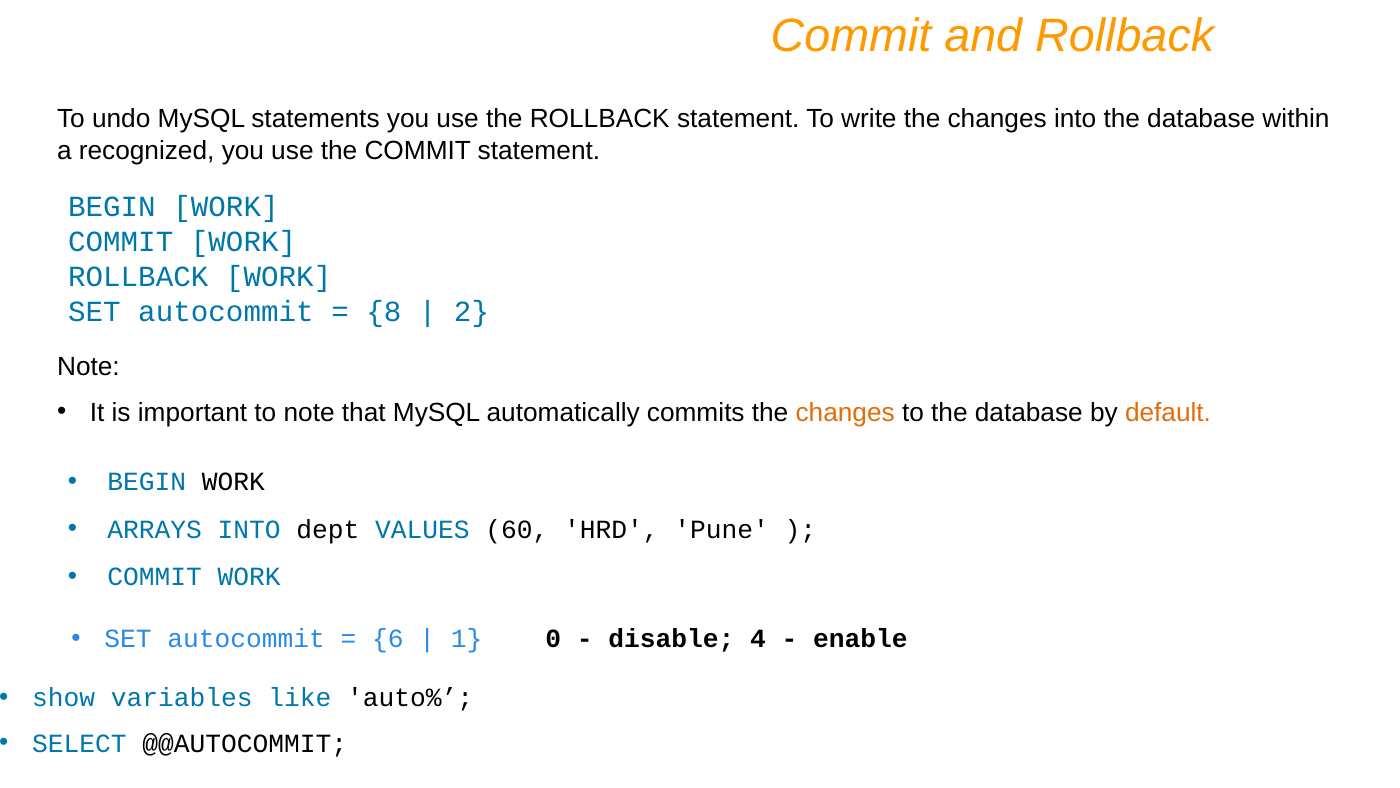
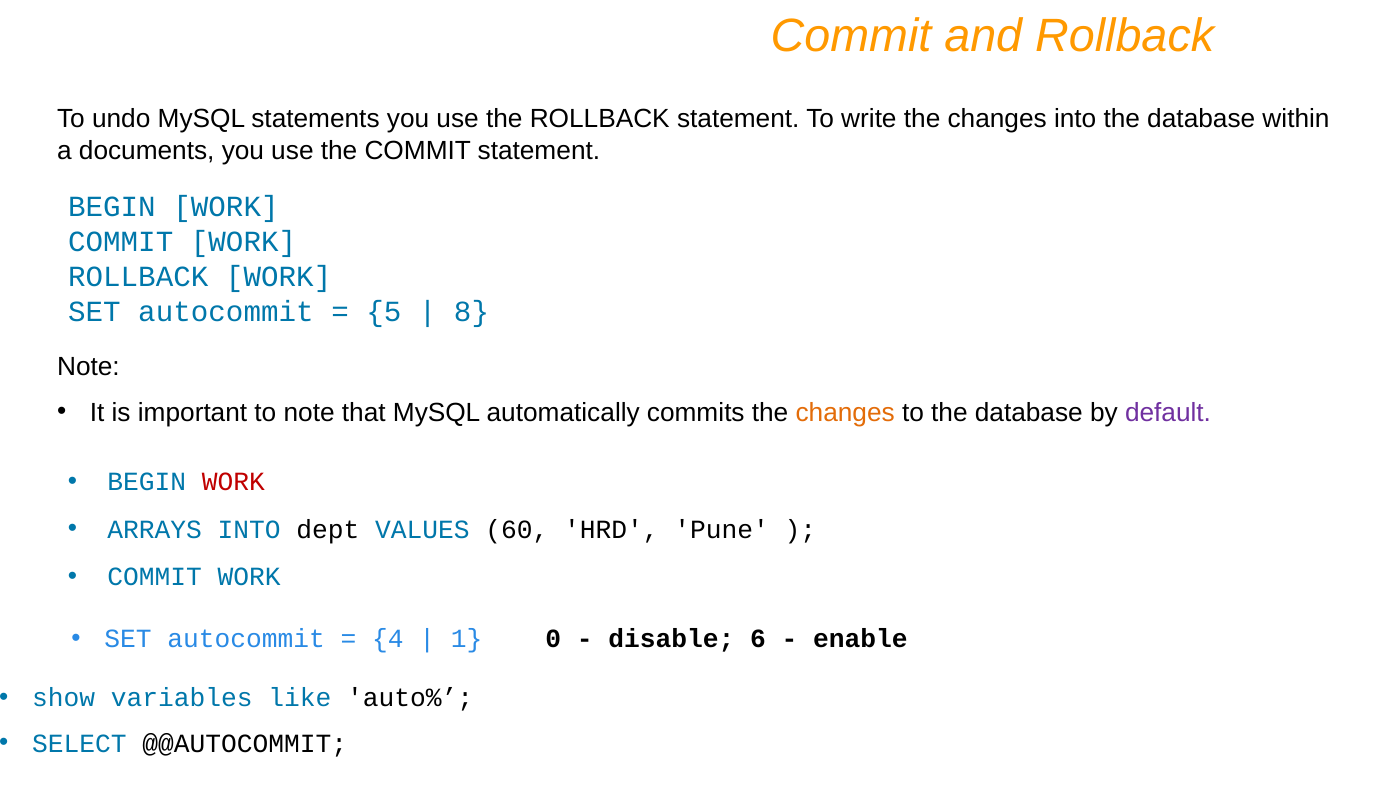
recognized: recognized -> documents (147, 150)
8: 8 -> 5 (384, 312)
2: 2 -> 8 (472, 312)
default colour: orange -> purple (1168, 412)
WORK colour: black -> red (233, 482)
6: 6 -> 4 (388, 639)
4: 4 -> 6 (758, 639)
